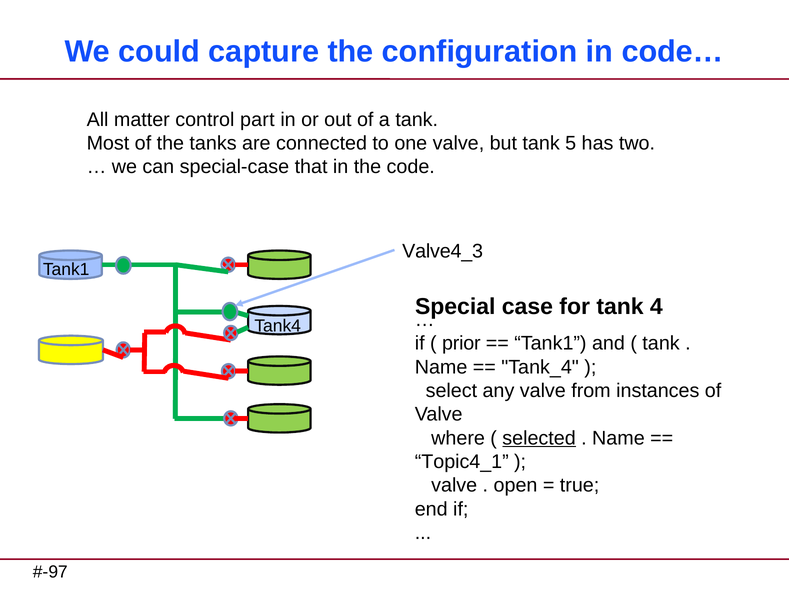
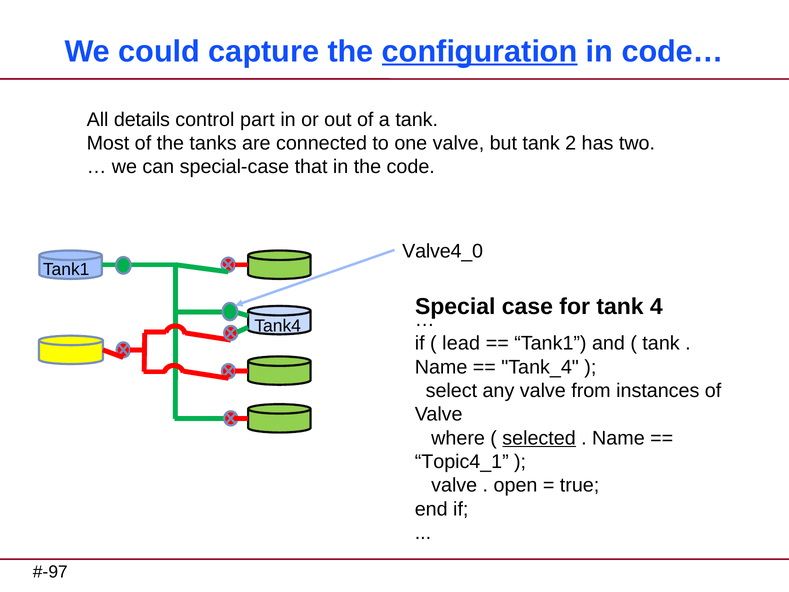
configuration underline: none -> present (480, 51)
matter: matter -> details (142, 120)
5: 5 -> 2 (571, 143)
Valve4_3: Valve4_3 -> Valve4_0 (443, 251)
prior: prior -> lead (461, 343)
